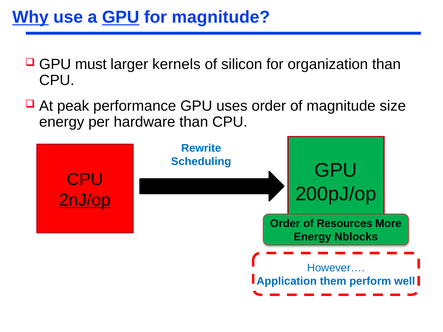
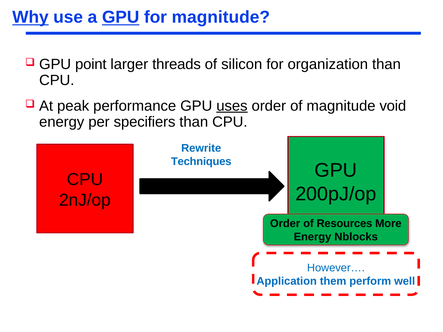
must: must -> point (91, 65)
kernels: kernels -> threads (177, 65)
uses underline: none -> present (232, 106)
size: size -> void (393, 106)
hardware: hardware -> specifiers (145, 122)
Scheduling: Scheduling -> Techniques (201, 162)
2nJ/op underline: present -> none (85, 200)
